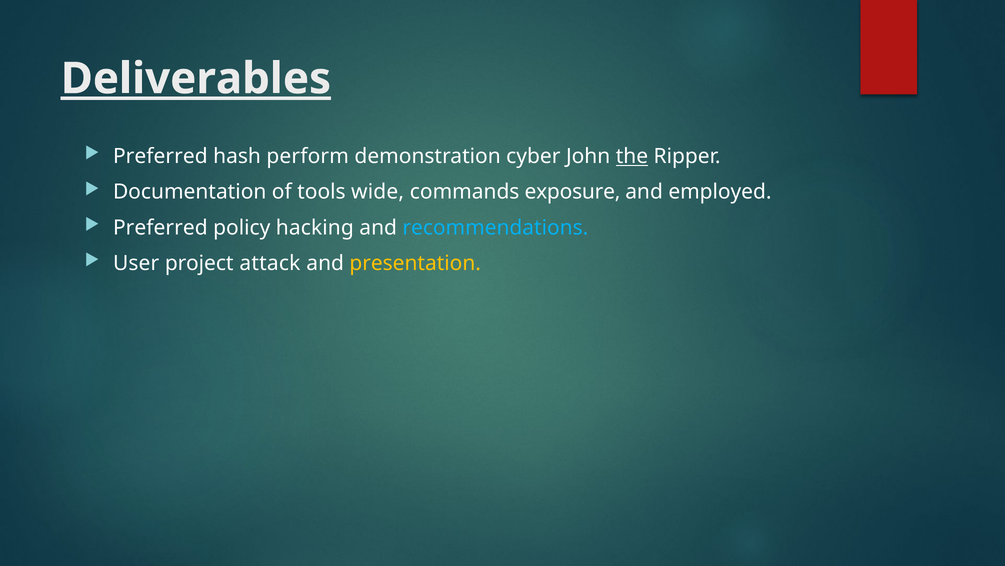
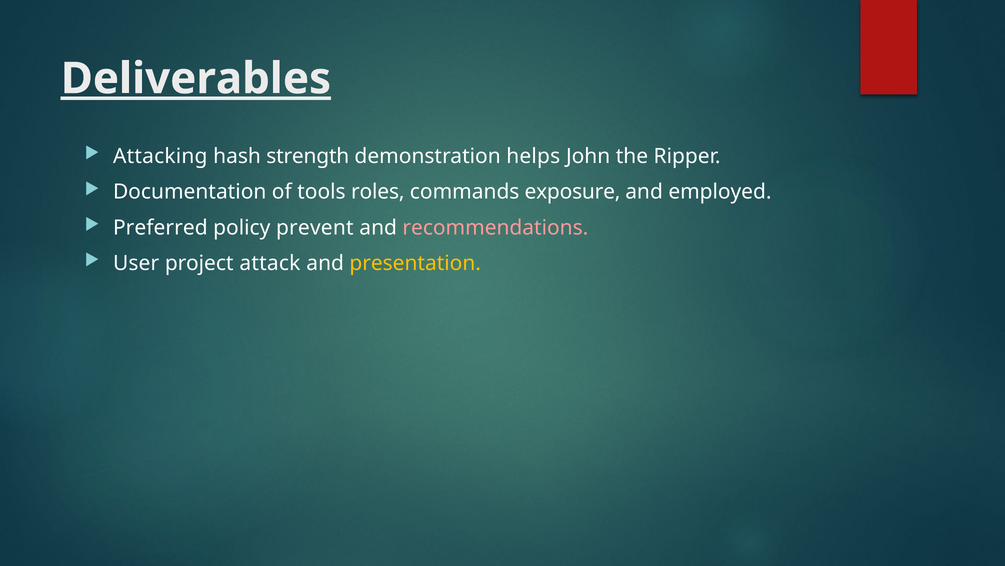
Preferred: Preferred -> Attacking (160, 156)
perform: perform -> strength (308, 156)
cyber: cyber -> helps (533, 156)
the underline: present -> none (632, 156)
wide: wide -> roles (378, 192)
hacking: hacking -> prevent (315, 227)
recommendations colour: light blue -> pink (495, 227)
